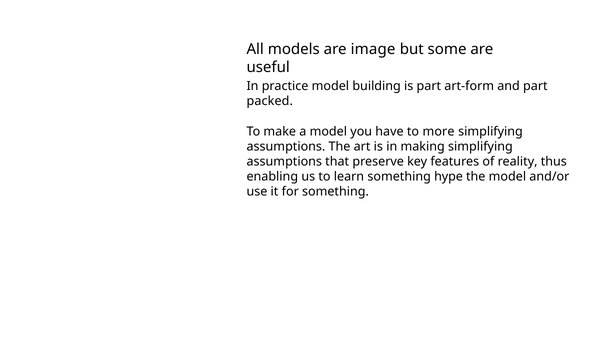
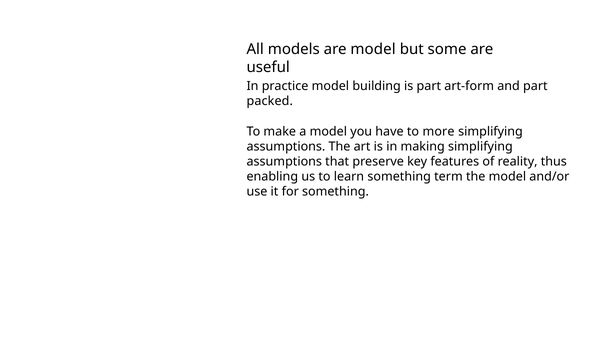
are image: image -> model (373, 49)
hype: hype -> term (448, 177)
